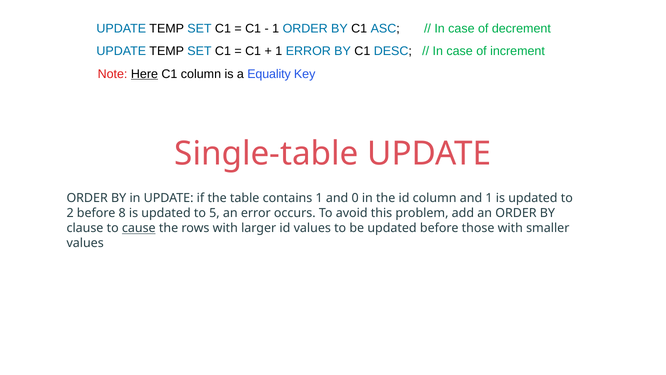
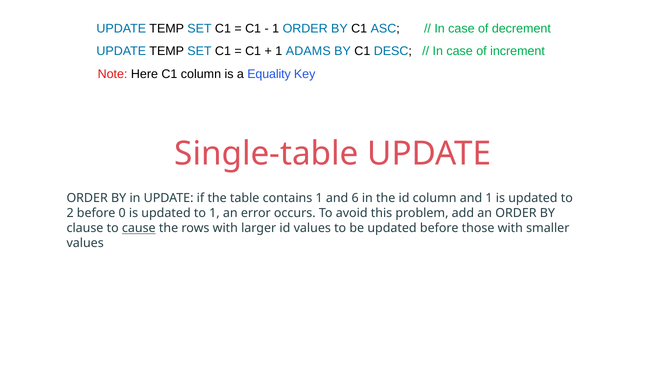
1 ERROR: ERROR -> ADAMS (308, 51)
Here underline: present -> none (144, 74)
0: 0 -> 6 (355, 198)
8: 8 -> 0 (122, 213)
to 5: 5 -> 1 (214, 213)
